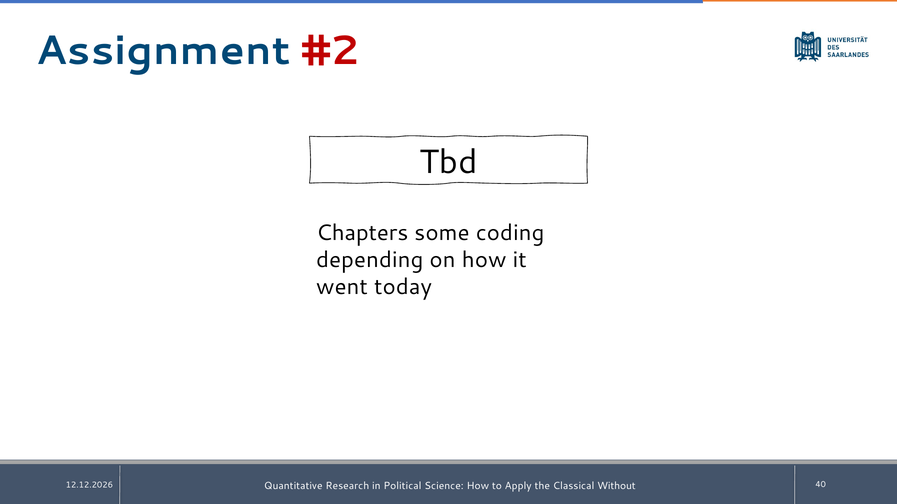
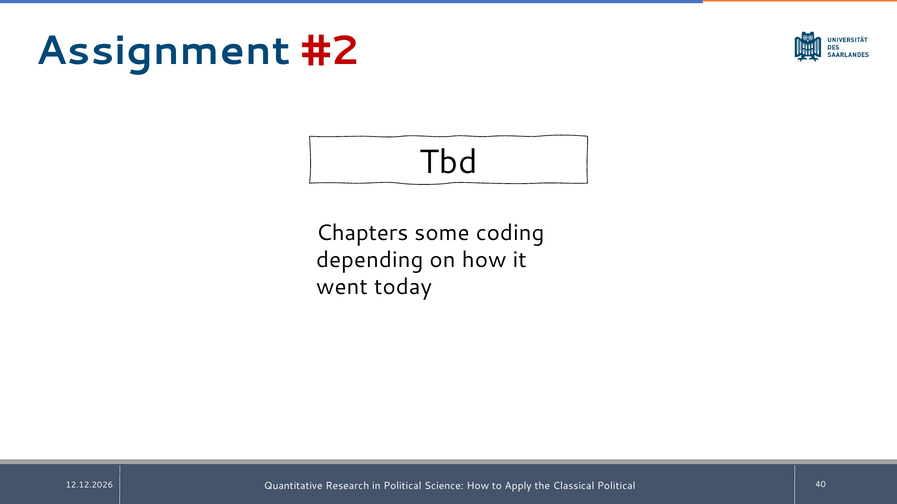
Classical Without: Without -> Political (616, 486)
